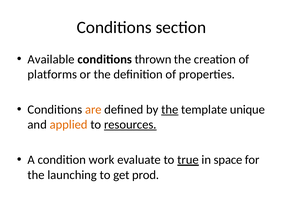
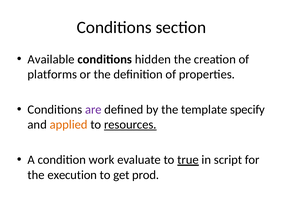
thrown: thrown -> hidden (153, 59)
are colour: orange -> purple (93, 110)
the underline: present -> none (170, 110)
unique: unique -> specify (247, 110)
space: space -> script (228, 160)
launching: launching -> execution (72, 175)
